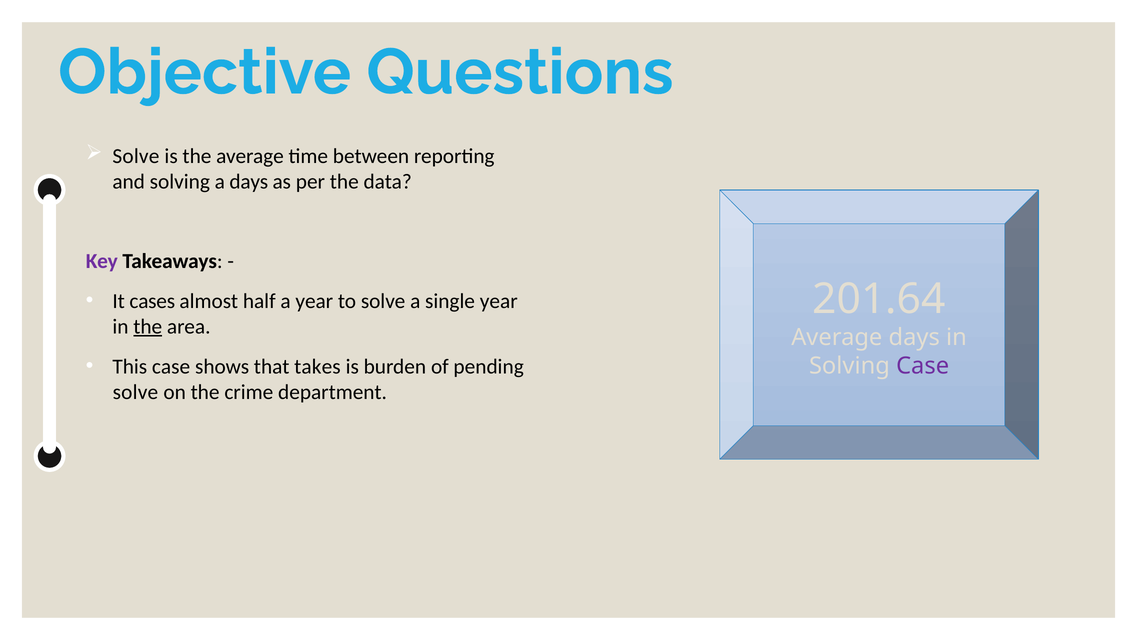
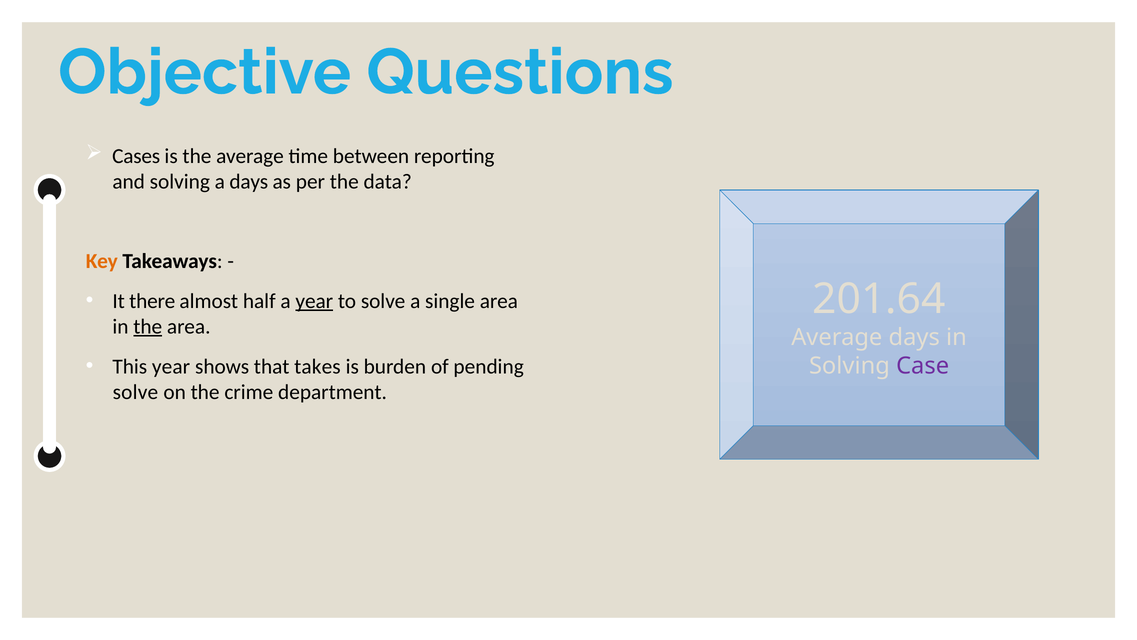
Solve: Solve -> Cases (136, 156)
Key colour: purple -> orange (102, 261)
cases: cases -> there (152, 301)
year underline: none -> present (314, 301)
single year: year -> area (499, 301)
This case: case -> year (171, 366)
